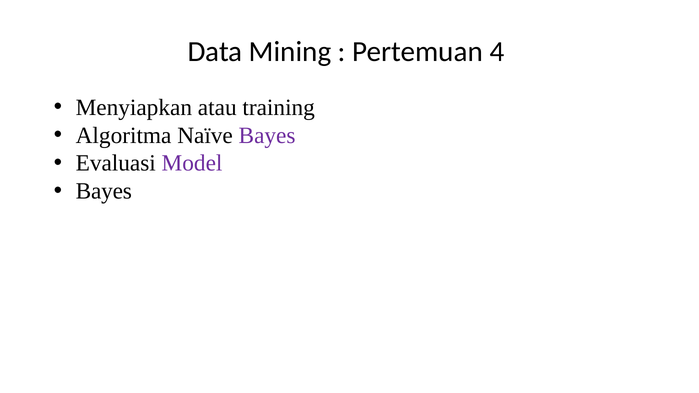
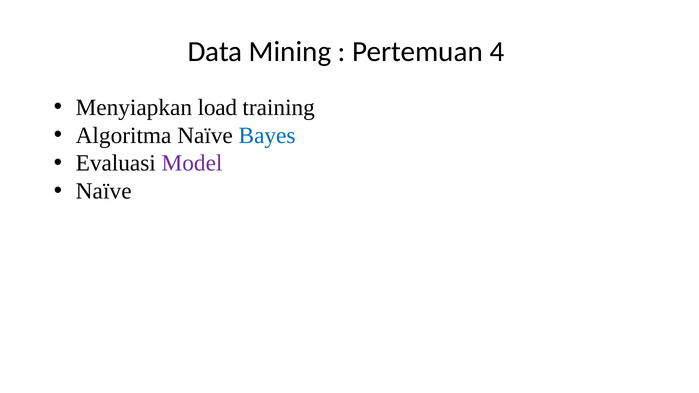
atau: atau -> load (217, 107)
Bayes colour: purple -> blue (267, 135)
Bayes: Bayes -> Naïve (104, 191)
